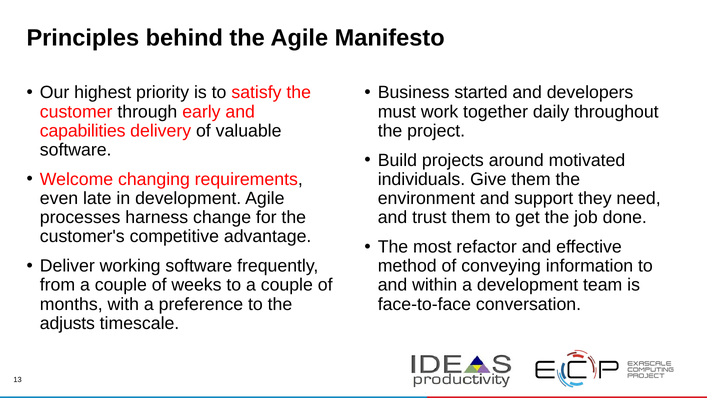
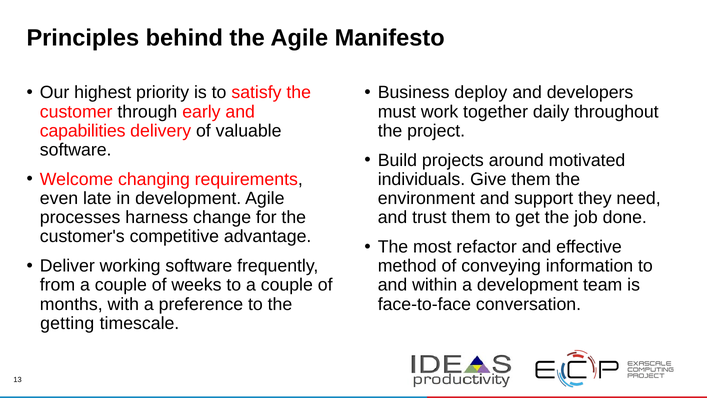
started: started -> deploy (481, 93)
adjusts: adjusts -> getting (67, 323)
